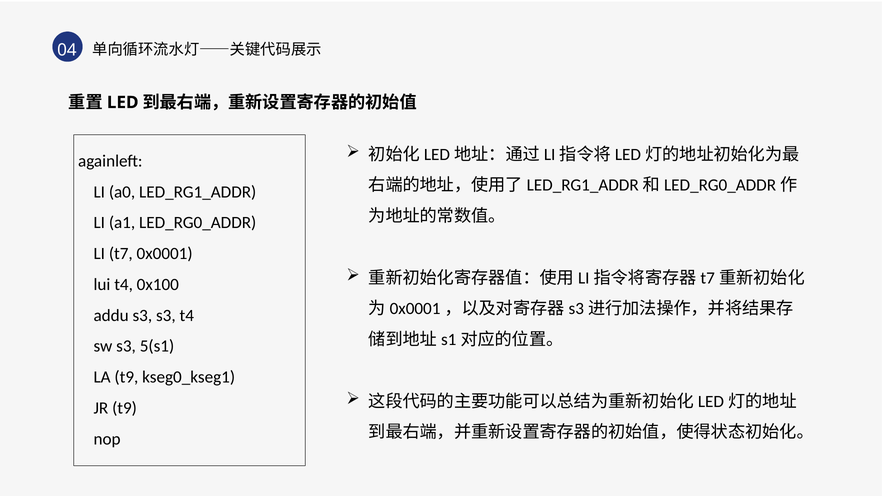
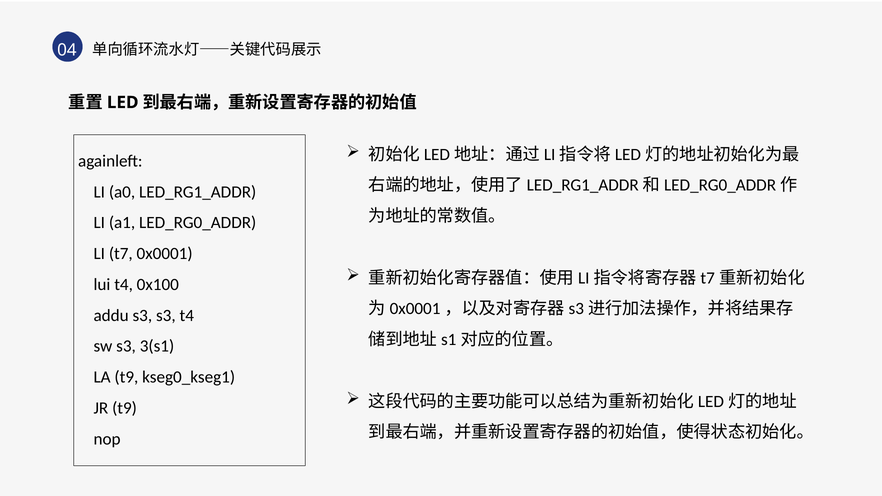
5(s1: 5(s1 -> 3(s1 (157, 346)
